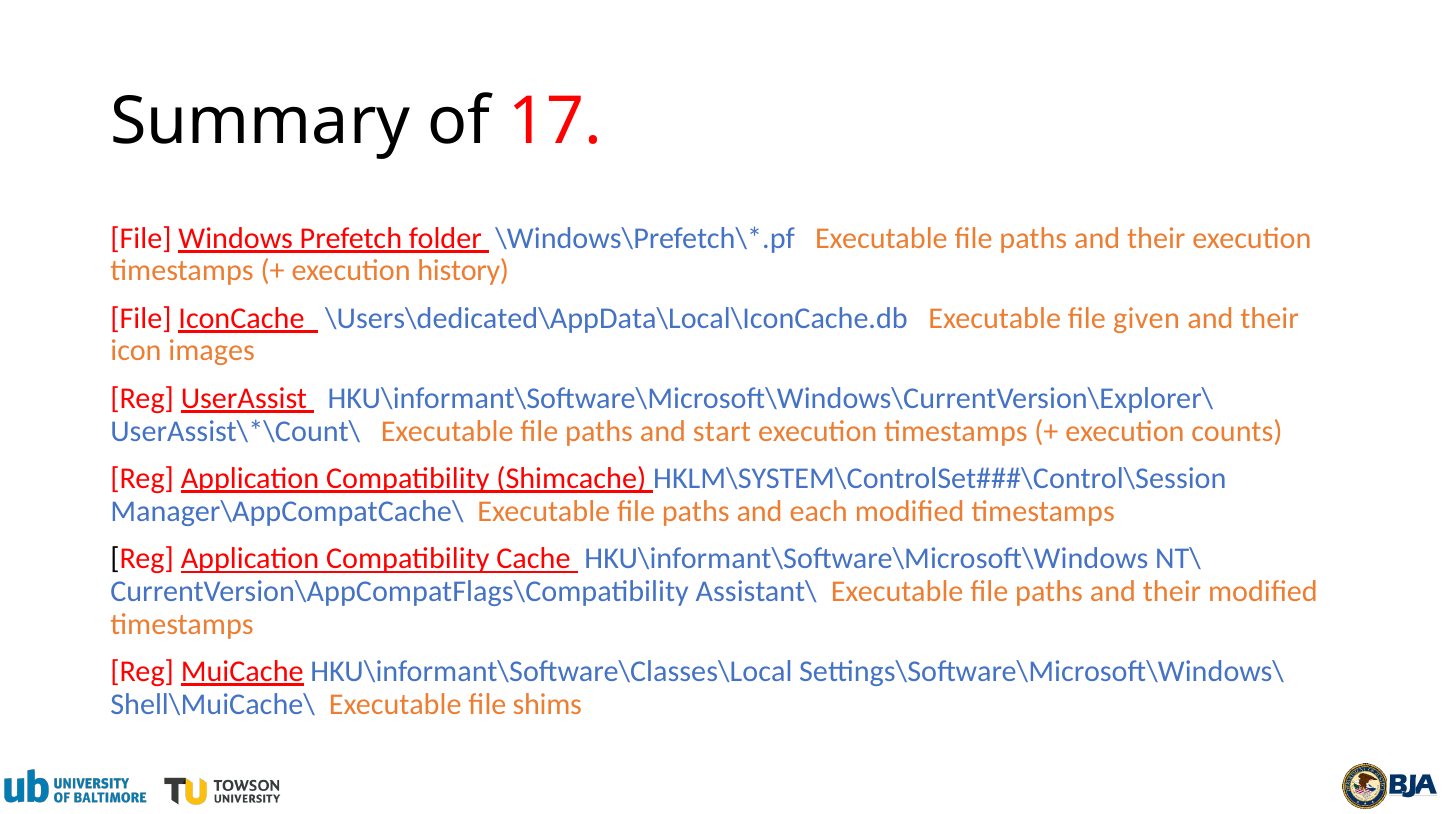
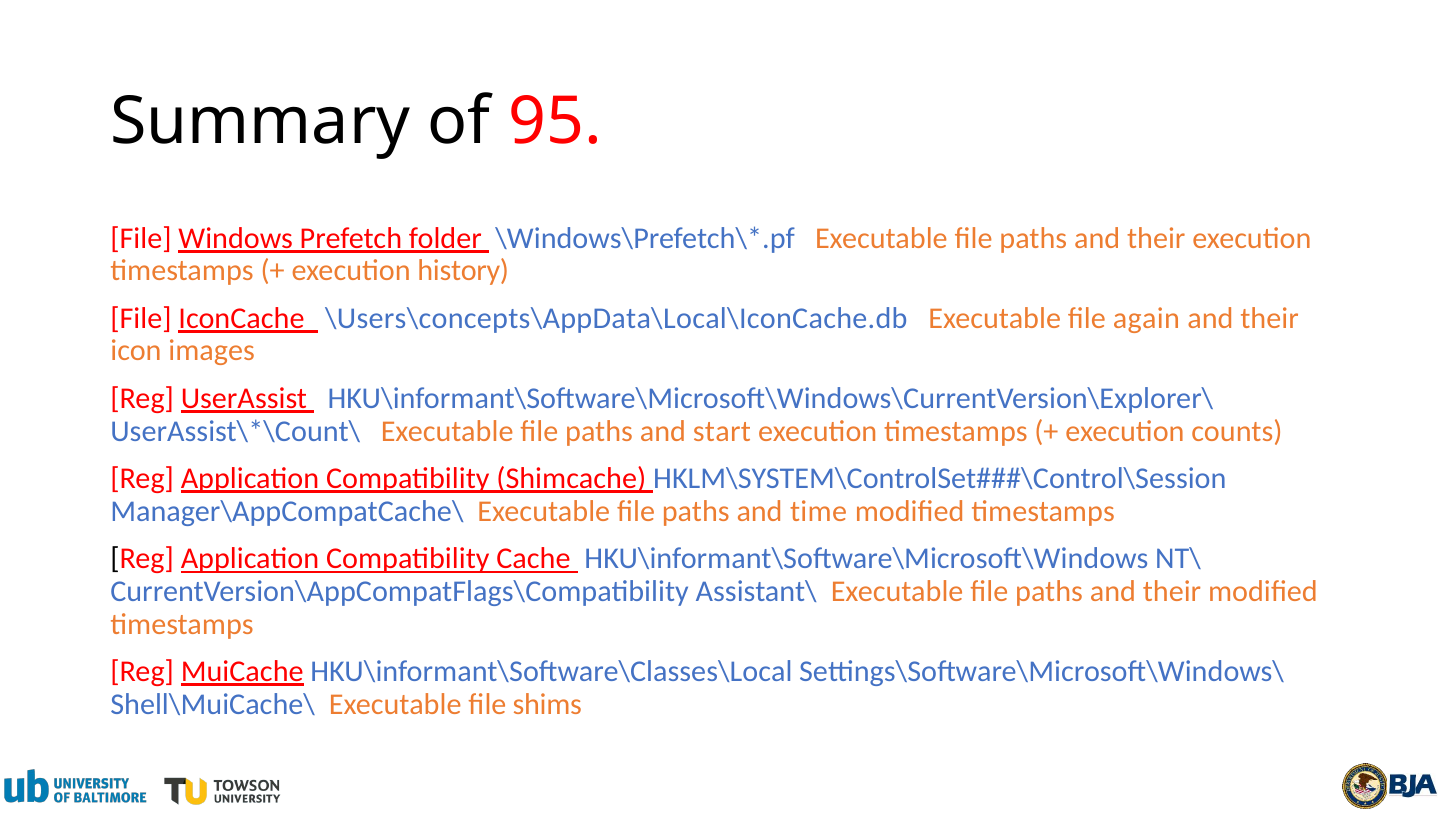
17: 17 -> 95 (555, 122)
\Users\dedicated\AppData\Local\IconCache.db: \Users\dedicated\AppData\Local\IconCache.db -> \Users\concepts\AppData\Local\IconCache.db (616, 319)
given: given -> again (1146, 319)
each: each -> time (819, 512)
